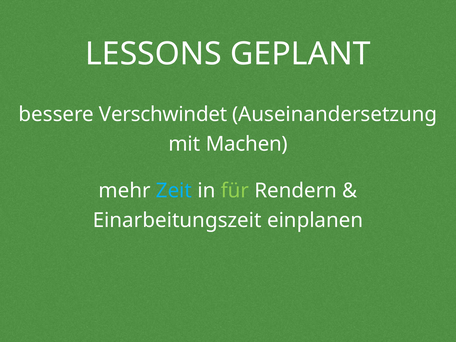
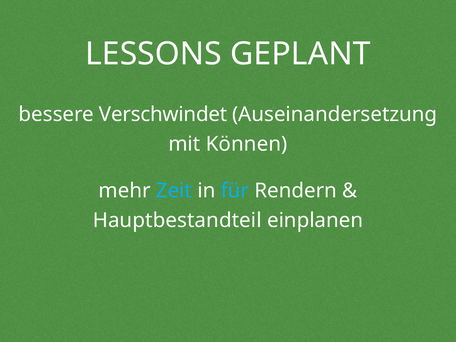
Machen: Machen -> Können (247, 144)
für colour: light green -> light blue (235, 191)
Einarbeitungszeit: Einarbeitungszeit -> Hauptbestandteil (177, 220)
